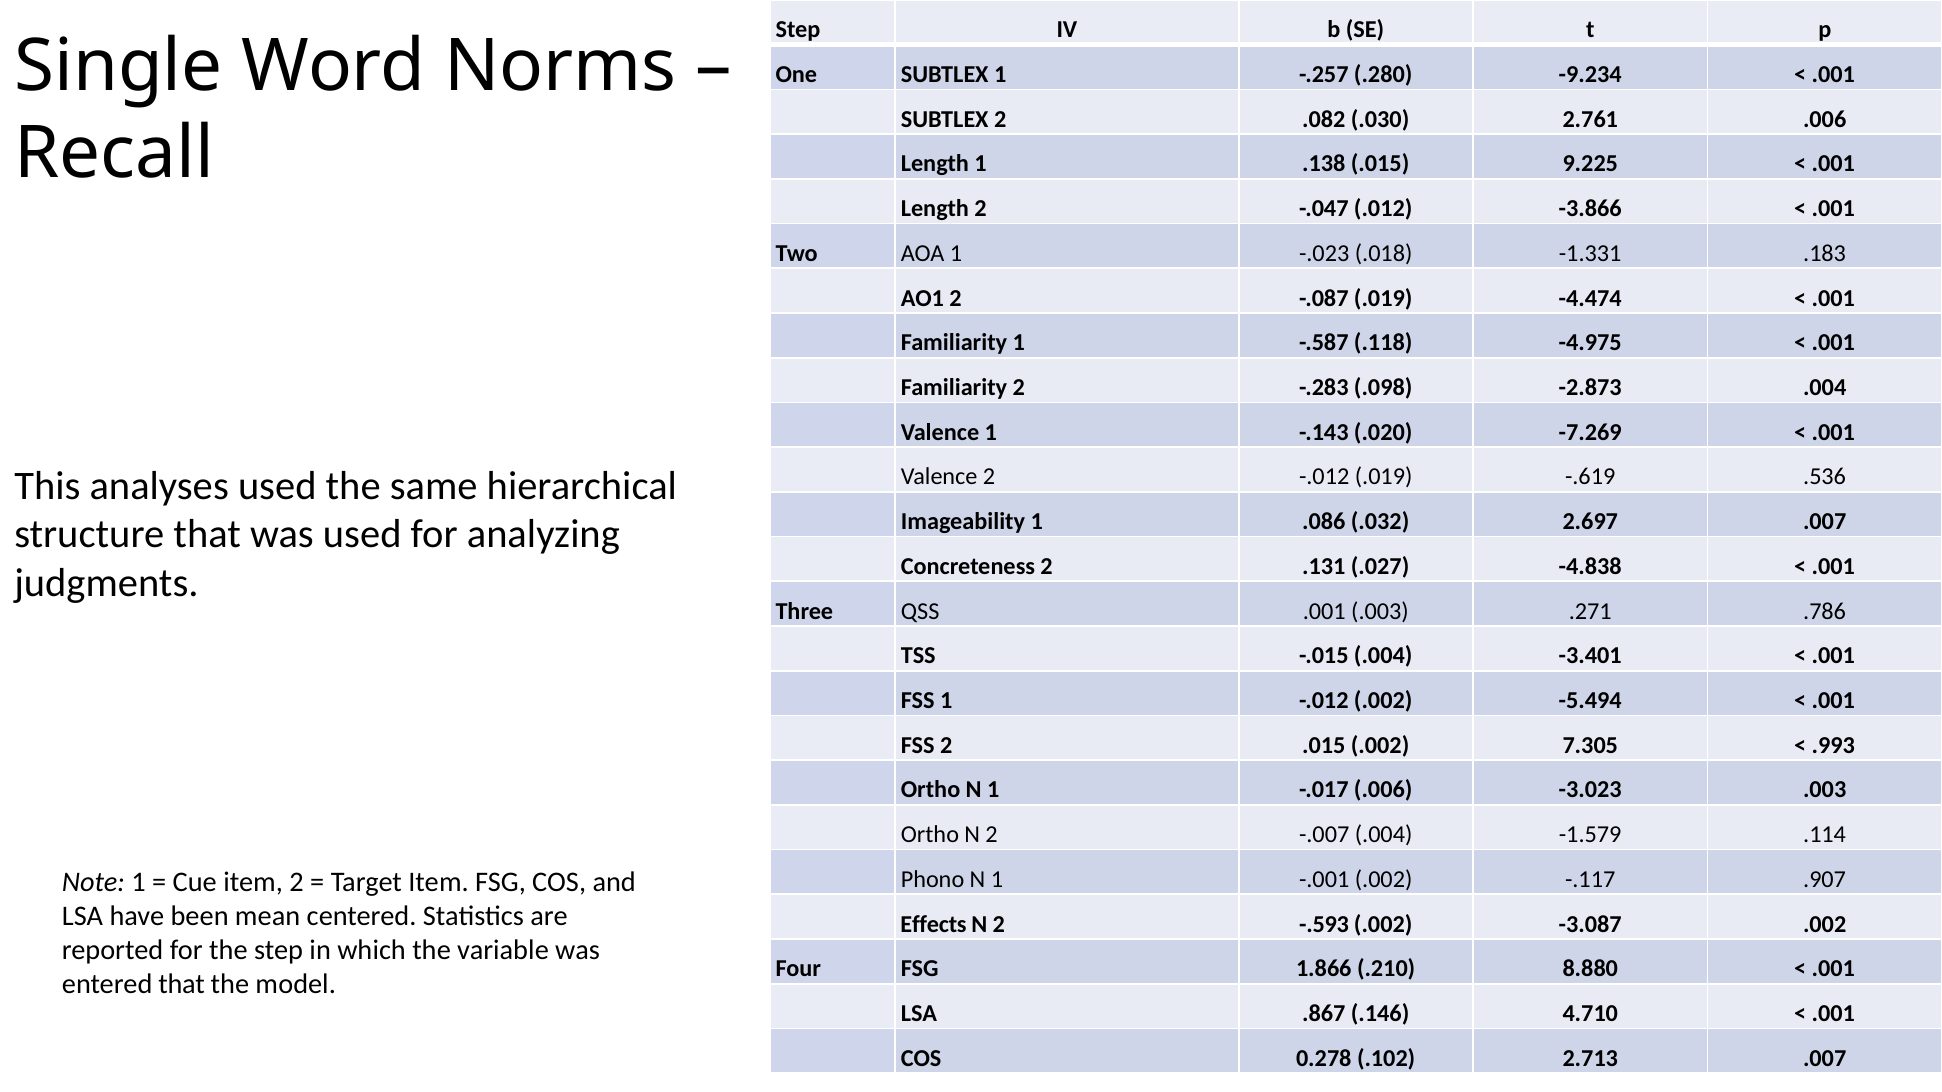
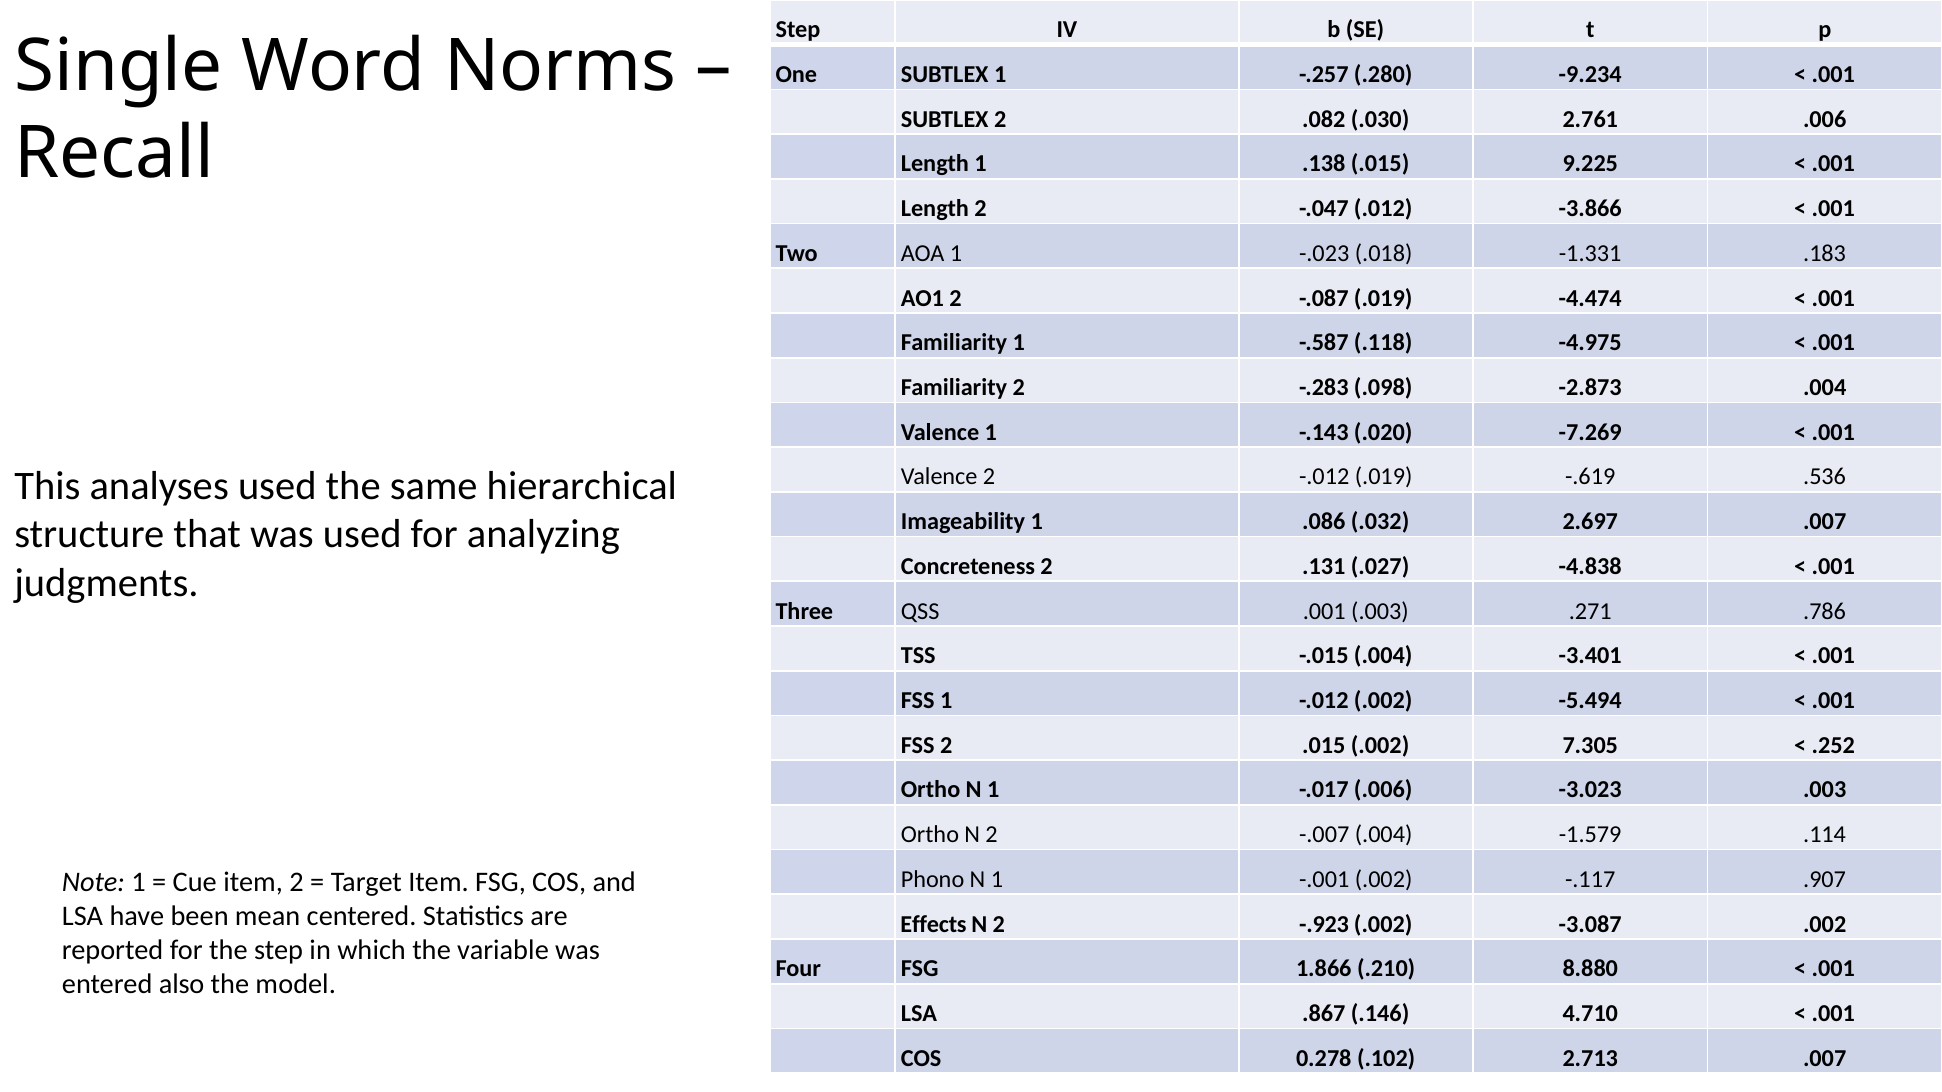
.993: .993 -> .252 (1833, 745)
-.593: -.593 -> -.923 (1324, 924)
entered that: that -> also (182, 985)
